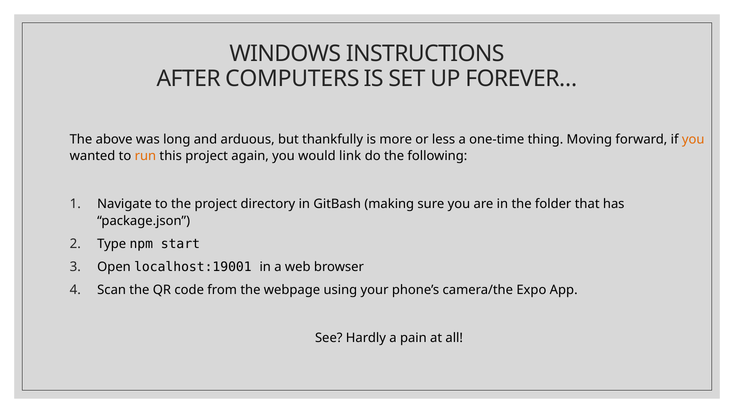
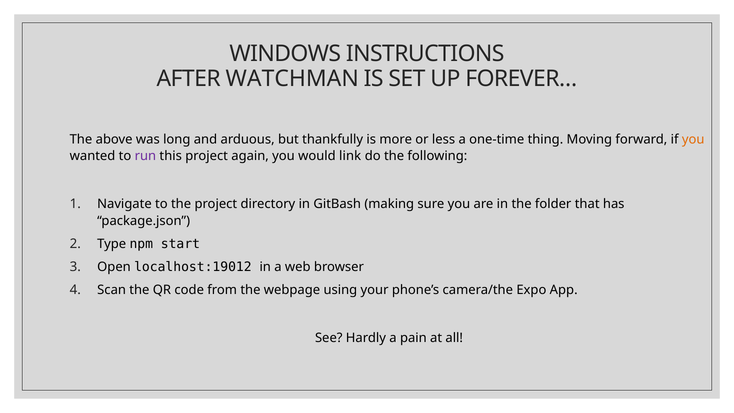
COMPUTERS: COMPUTERS -> WATCHMAN (292, 78)
run colour: orange -> purple (145, 156)
localhost:19001: localhost:19001 -> localhost:19012 (193, 267)
